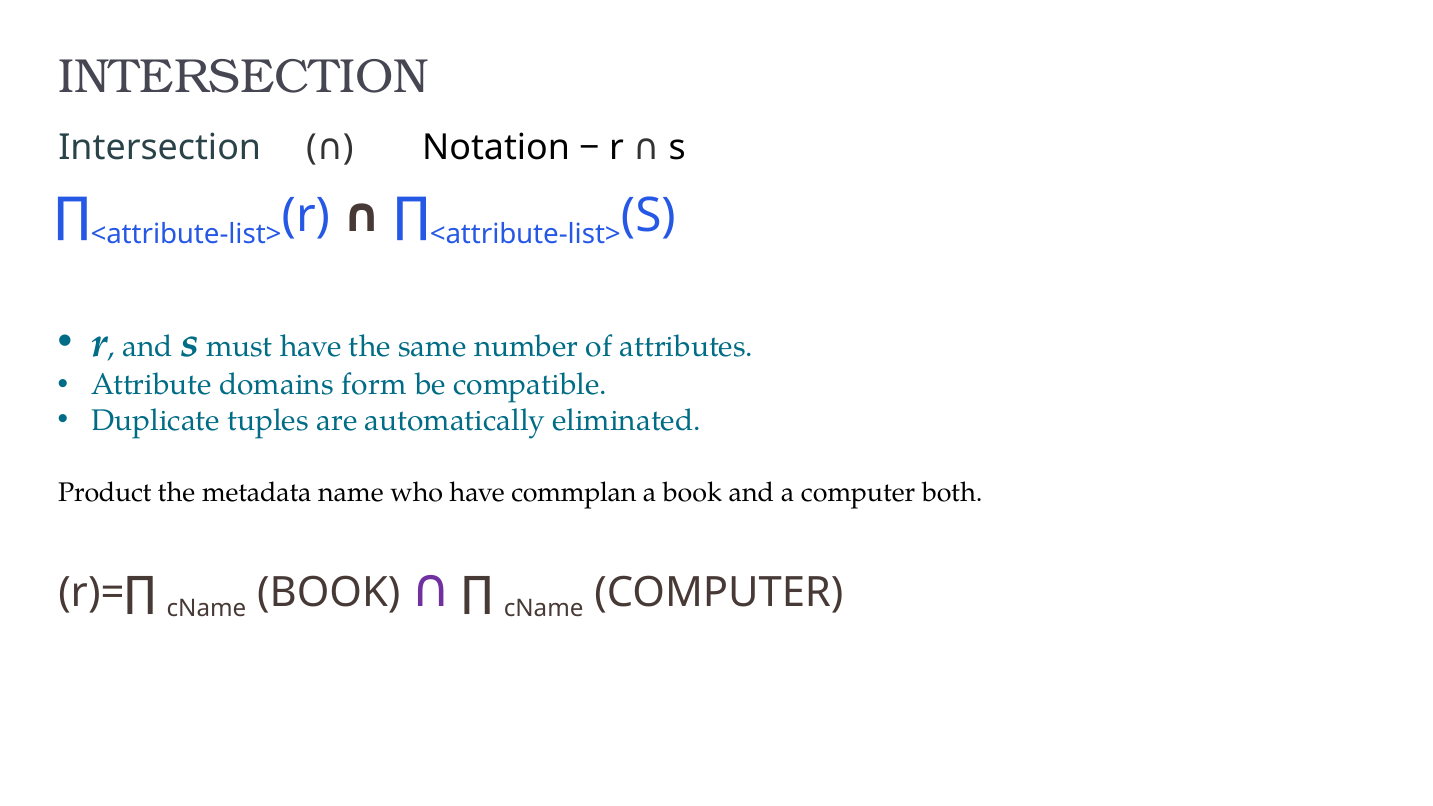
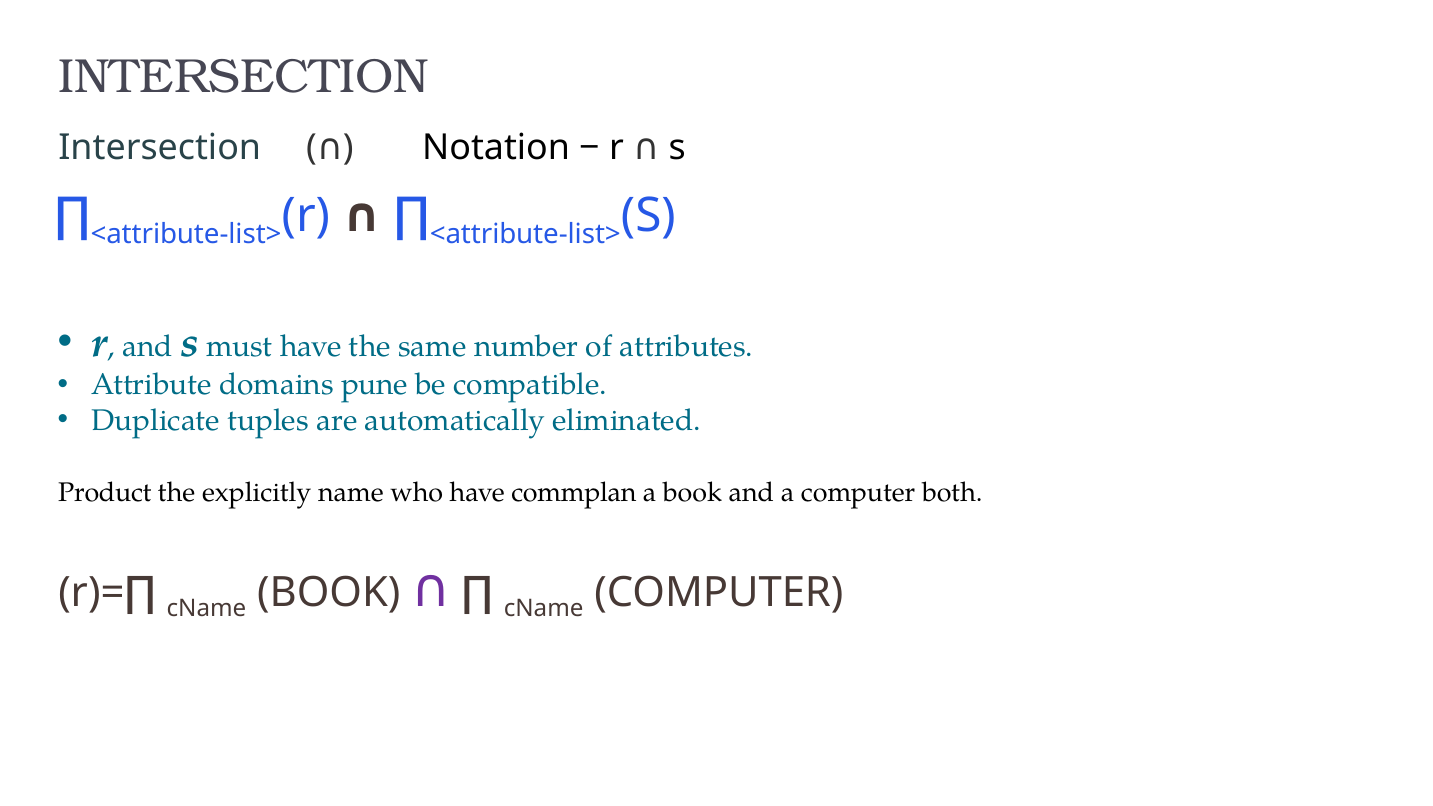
form: form -> pune (375, 385)
metadata: metadata -> explicitly (257, 493)
